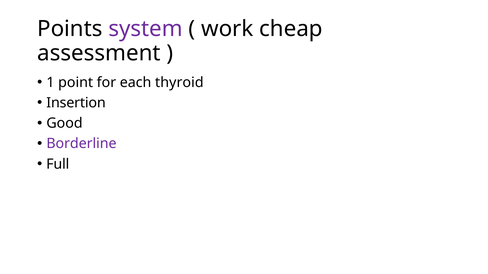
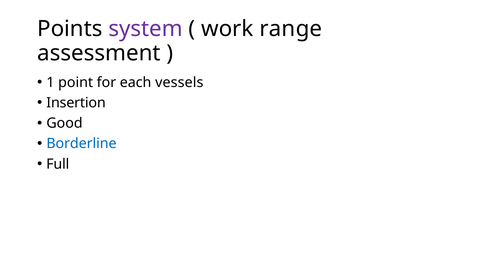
cheap: cheap -> range (291, 29)
thyroid: thyroid -> vessels (179, 83)
Borderline colour: purple -> blue (81, 144)
